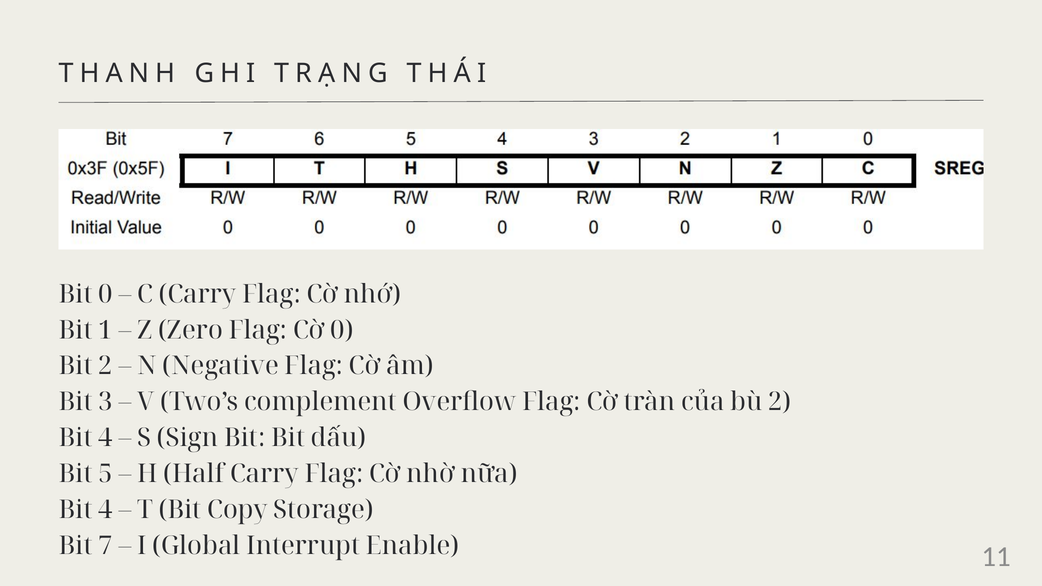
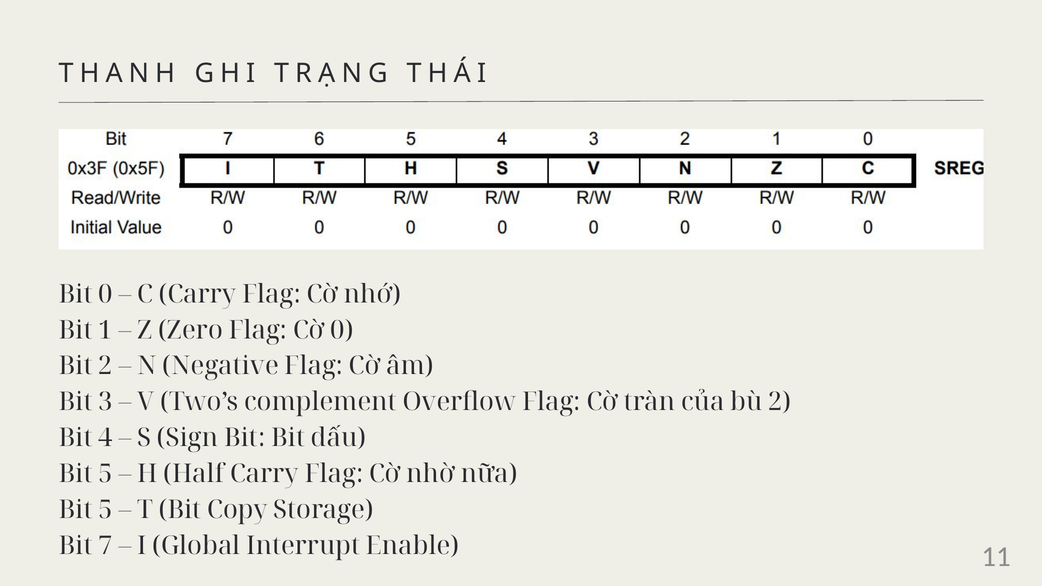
4: 4 -> 5 (106, 510)
